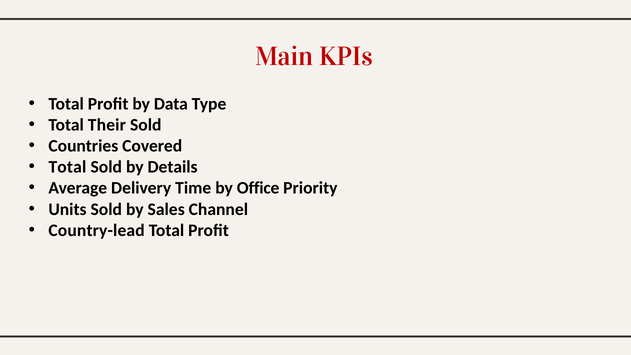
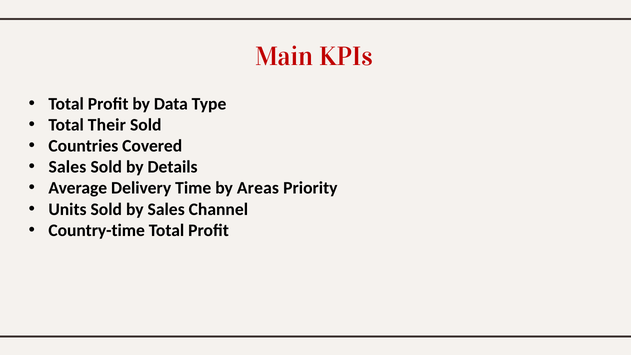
Total: Total -> Sales (67, 167)
Office: Office -> Areas (258, 188)
Country-lead: Country-lead -> Country-time (97, 230)
